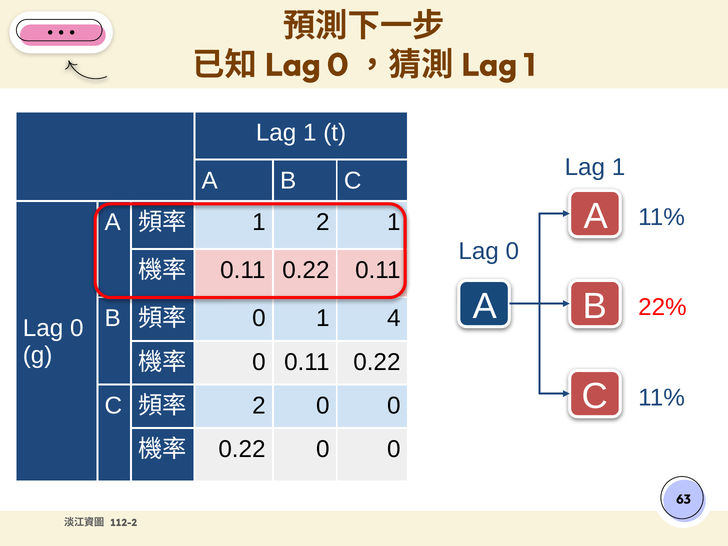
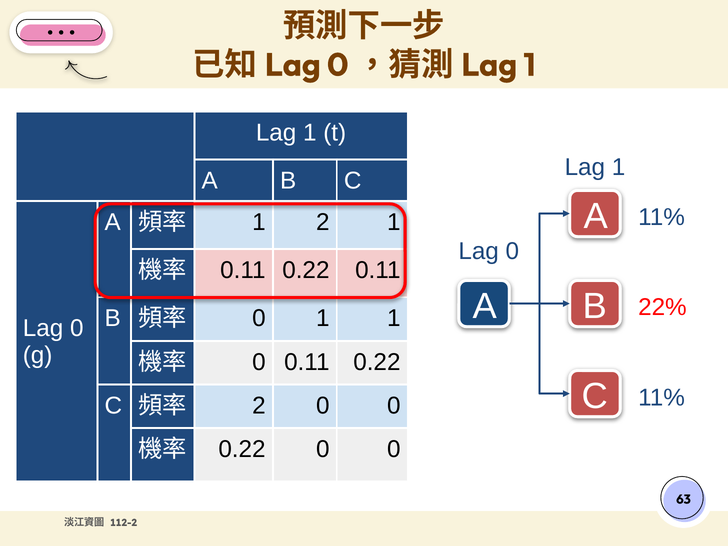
1 4: 4 -> 1 (394, 318)
